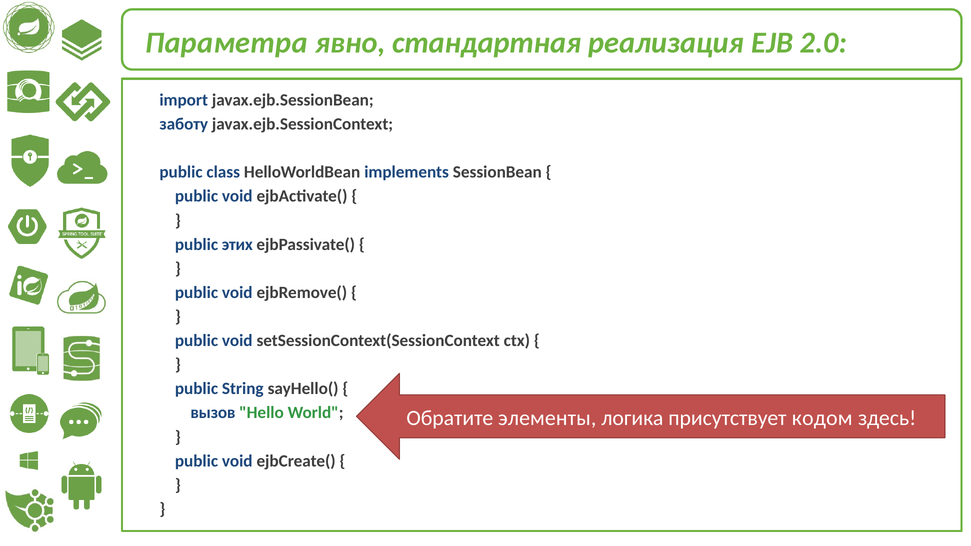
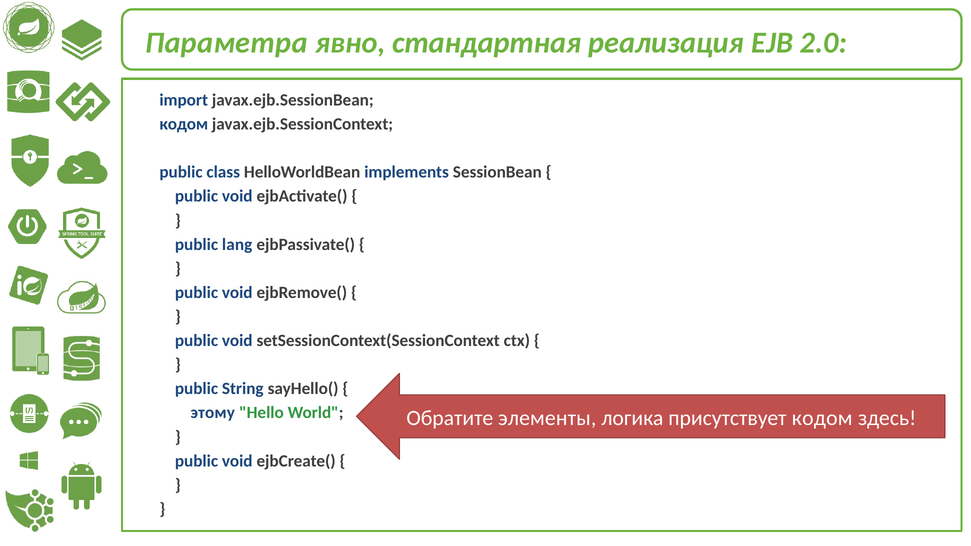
заботу: заботу -> кодом (184, 124)
этих: этих -> lang (237, 244)
вызов: вызов -> этому (213, 413)
